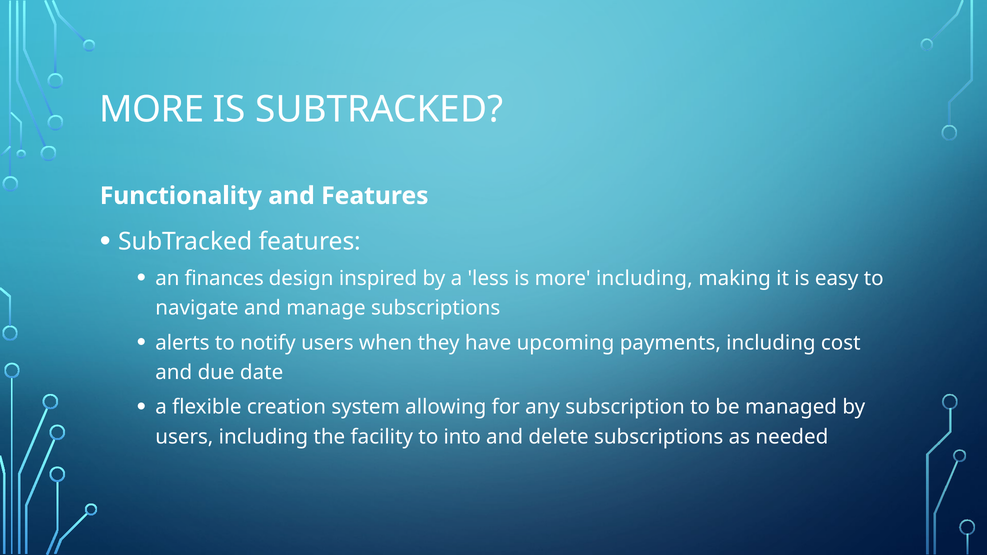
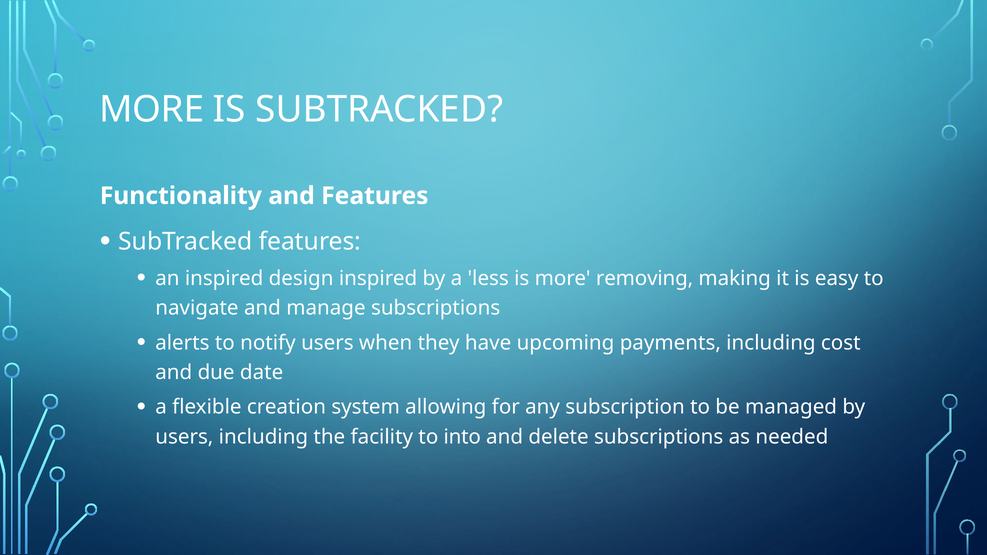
an finances: finances -> inspired (224, 279)
more including: including -> removing (645, 279)
